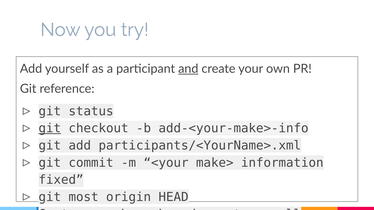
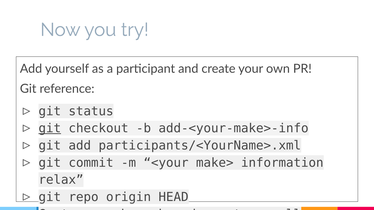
and underline: present -> none (188, 69)
fixed: fixed -> relax (61, 180)
most: most -> repo (84, 197)
